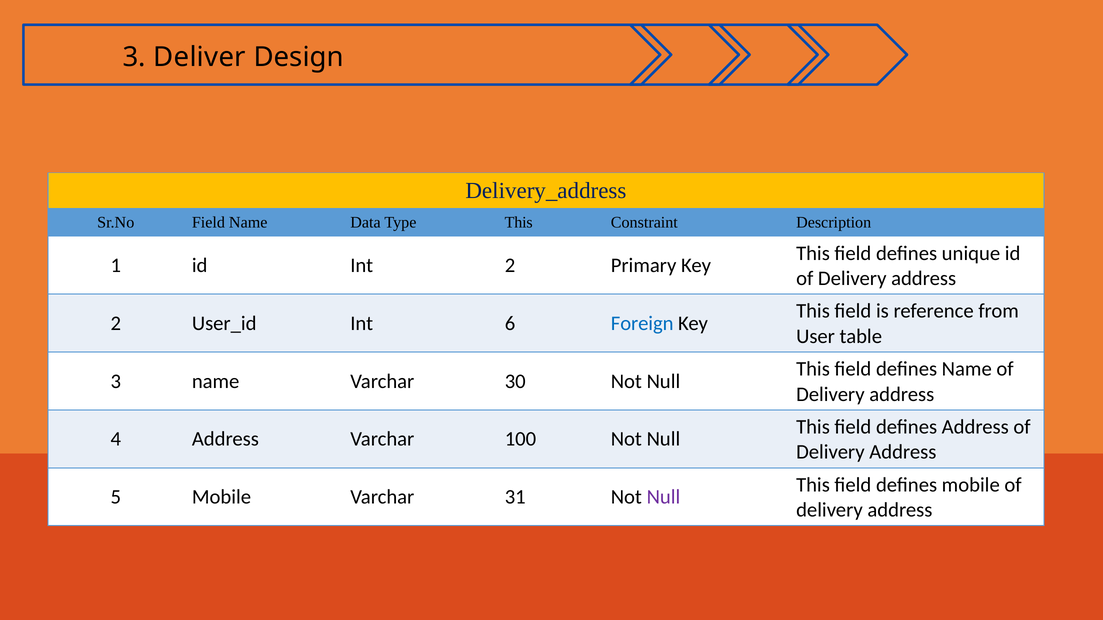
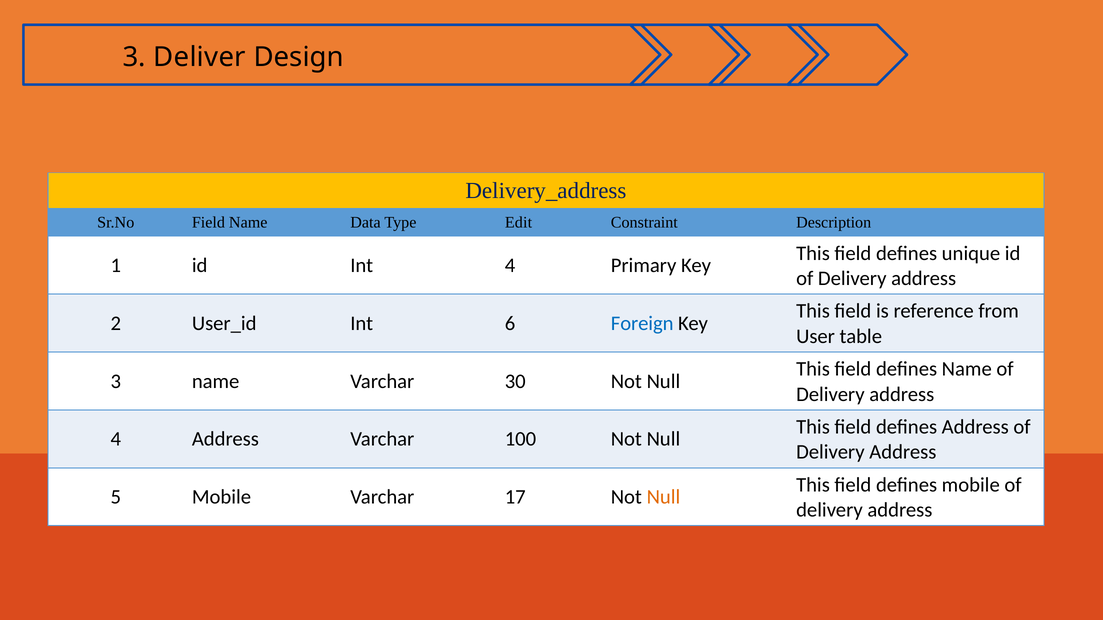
Type This: This -> Edit (519, 223)
Int 2: 2 -> 4 (510, 266)
31: 31 -> 17 (515, 497)
Null colour: purple -> orange (663, 497)
